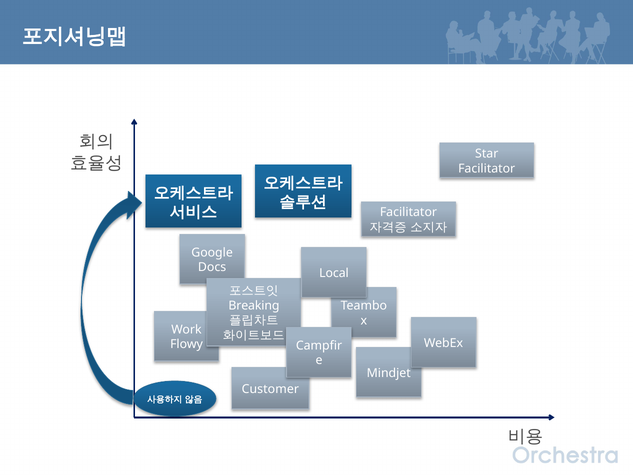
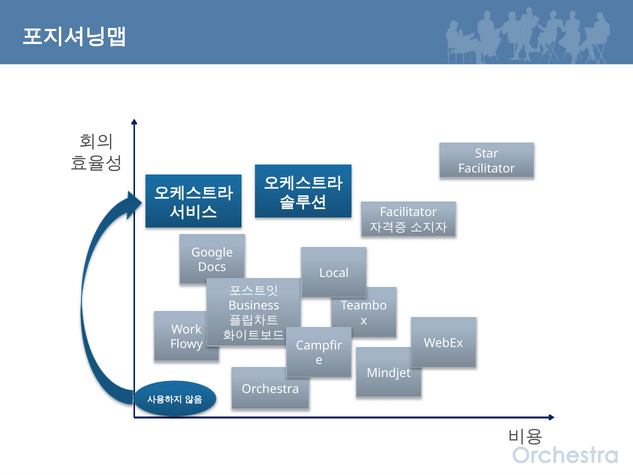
Breaking: Breaking -> Business (254, 305)
Customer: Customer -> Orchestra (270, 389)
